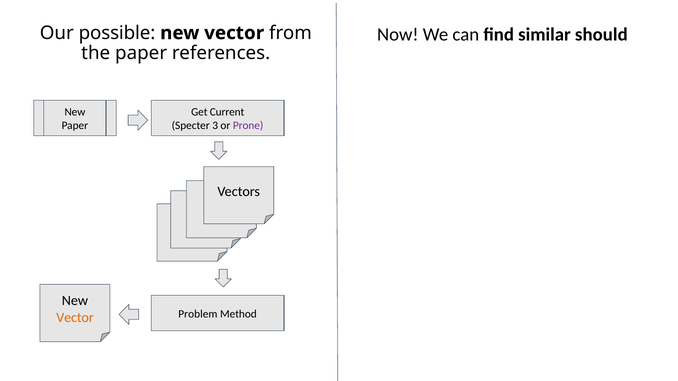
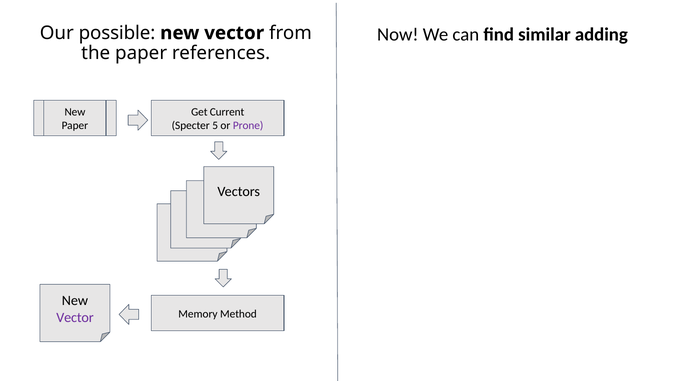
should: should -> adding (601, 35)
3: 3 -> 5 (215, 126)
Problem: Problem -> Memory (198, 314)
Vector colour: orange -> purple (75, 318)
